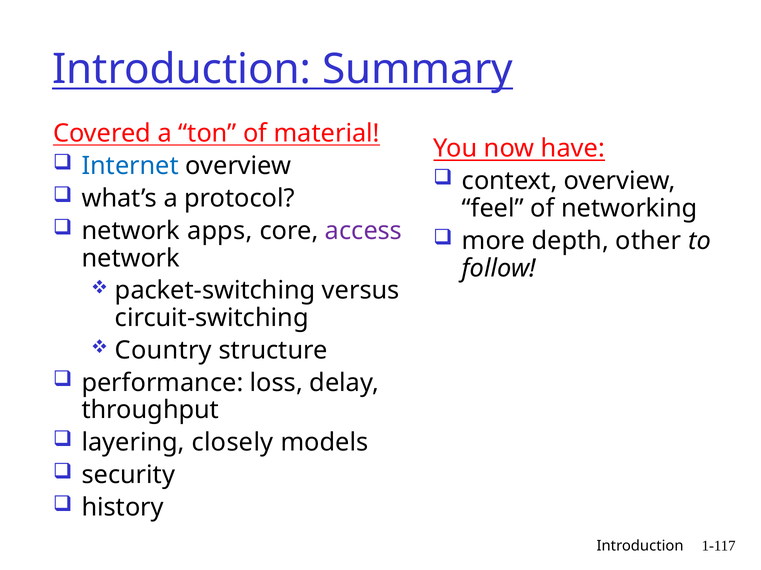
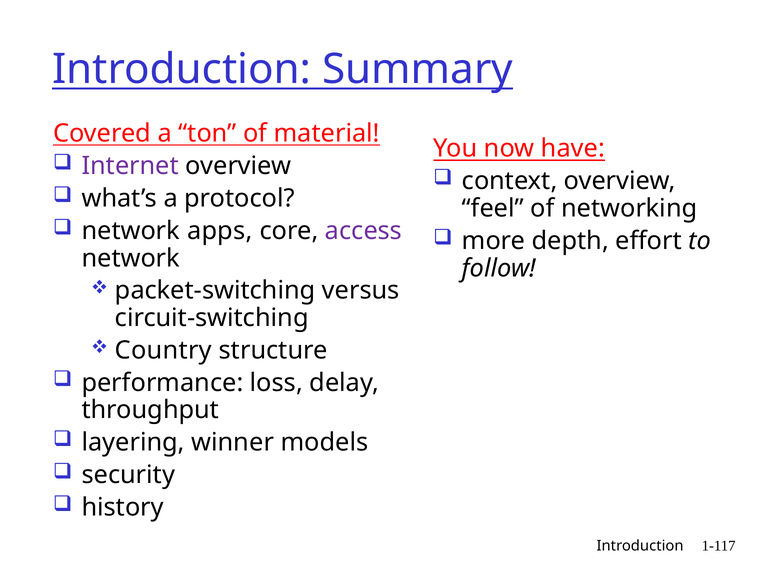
Internet colour: blue -> purple (130, 166)
other: other -> effort (649, 241)
closely: closely -> winner (233, 443)
